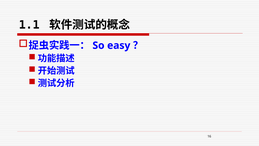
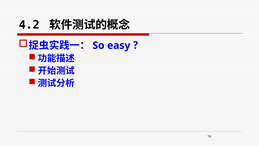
1.1: 1.1 -> 4.2 (29, 25)
